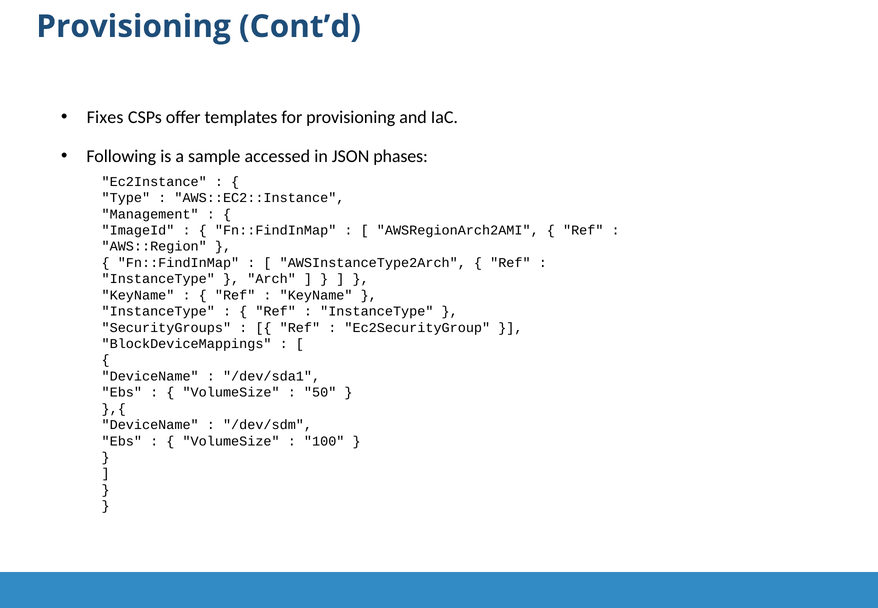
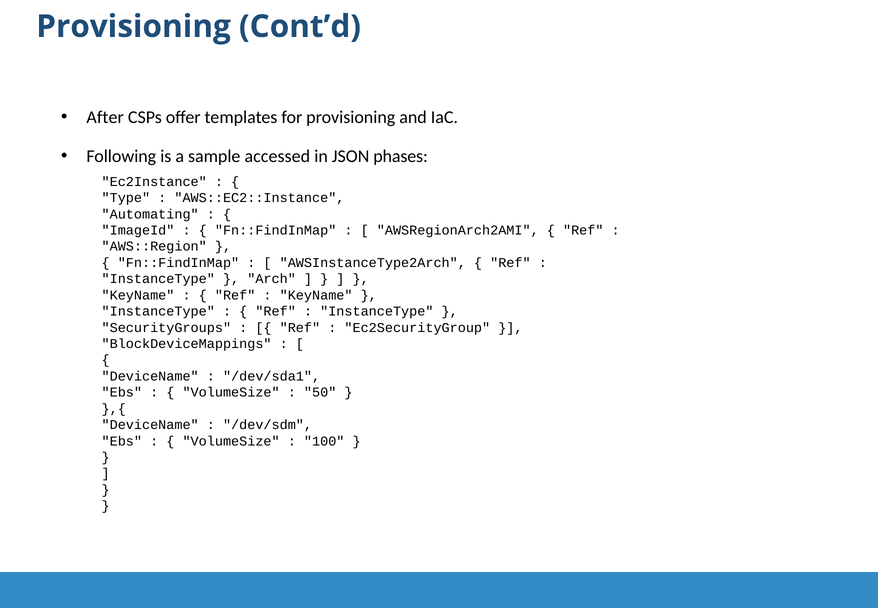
Fixes: Fixes -> After (105, 117)
Management: Management -> Automating (150, 214)
